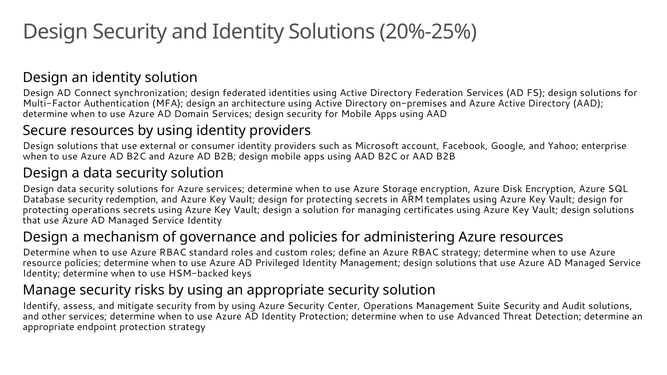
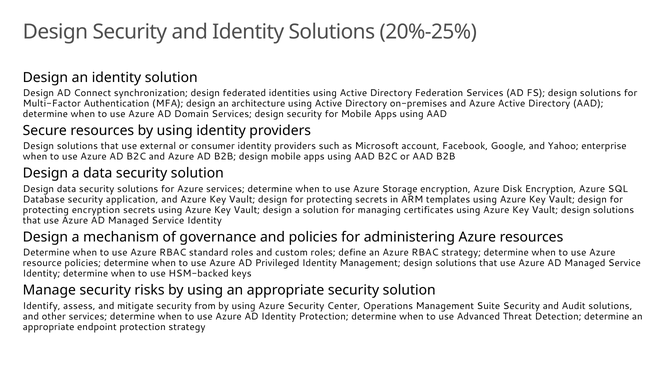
redemption: redemption -> application (132, 200)
protecting operations: operations -> encryption (96, 210)
